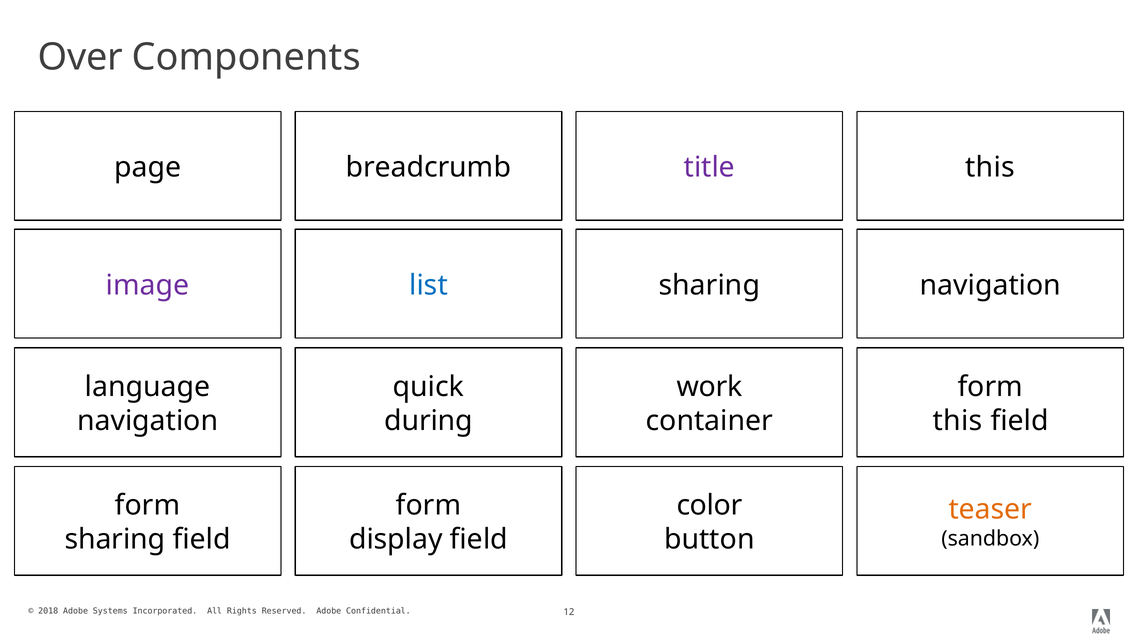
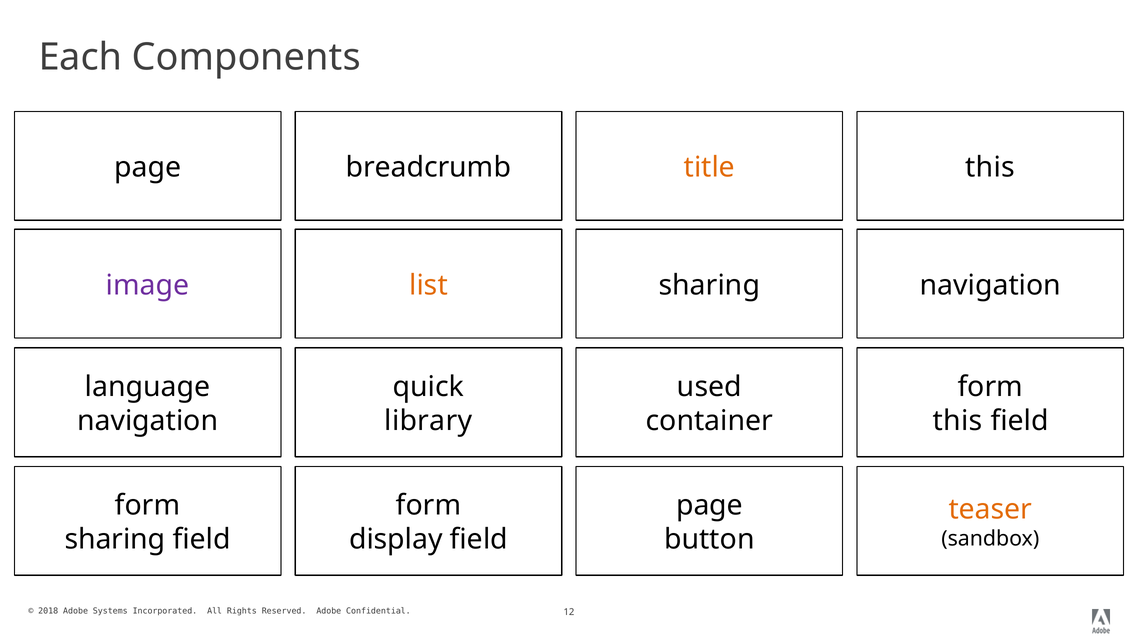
Over: Over -> Each (80, 57)
title colour: purple -> orange (709, 168)
list colour: blue -> orange (429, 285)
work: work -> used (709, 387)
during: during -> library (428, 421)
color: color -> page (710, 506)
